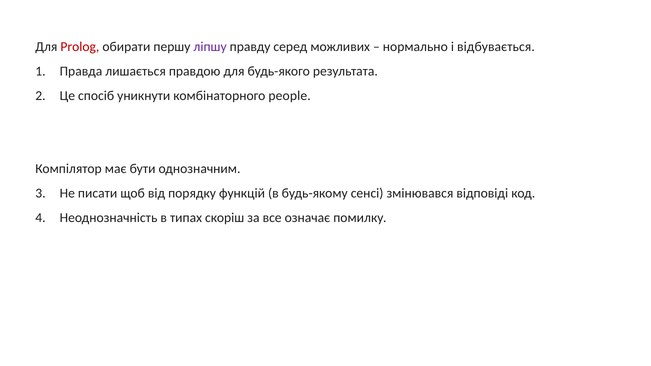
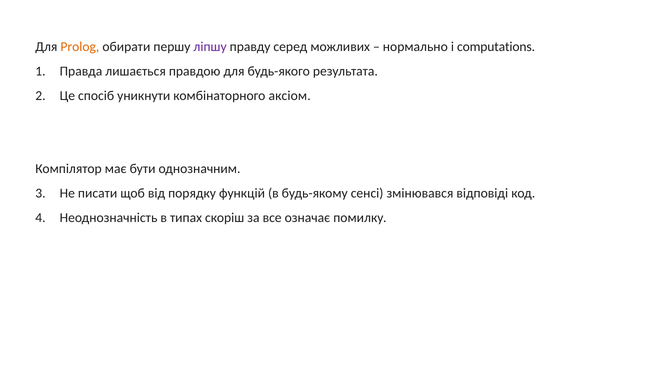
Prolog colour: red -> orange (80, 47)
відбувається: відбувається -> computations (496, 47)
people: people -> аксіом (290, 96)
